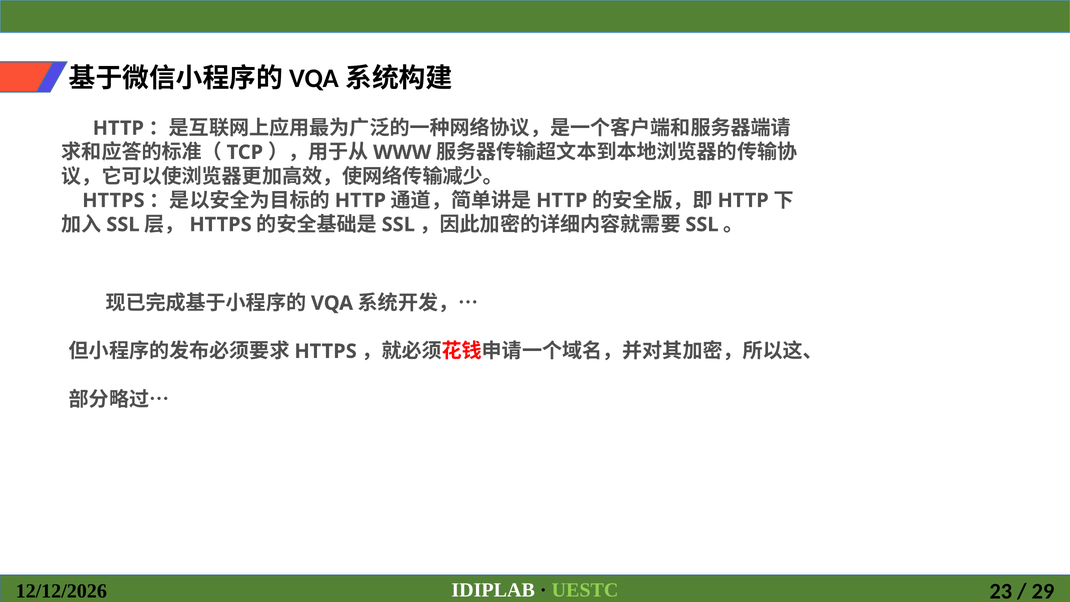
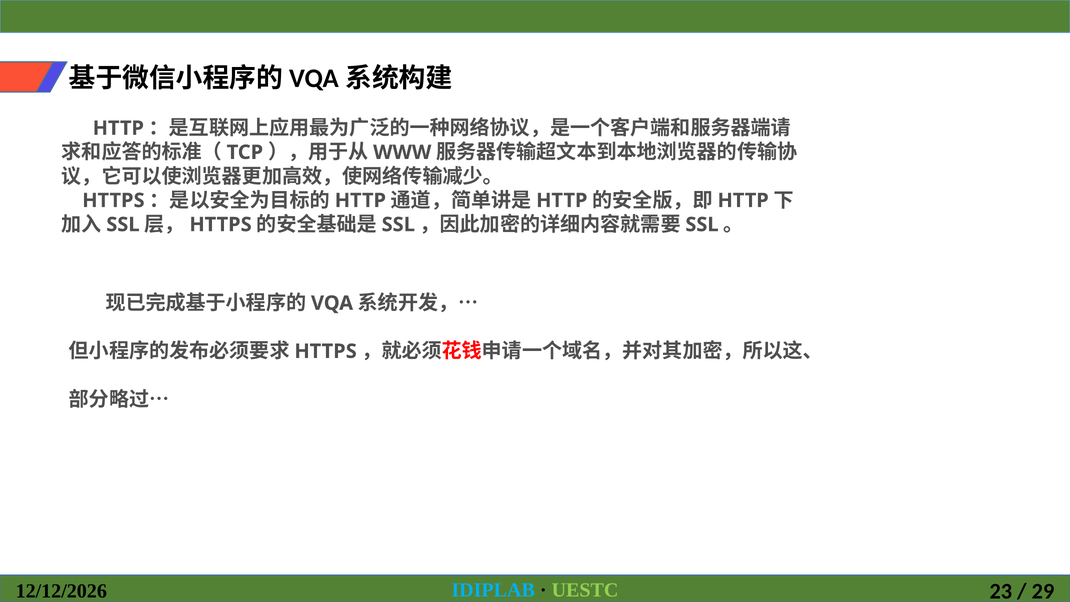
IDIPLAB colour: white -> light blue (493, 590)
